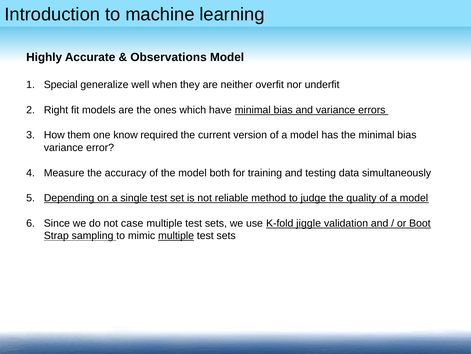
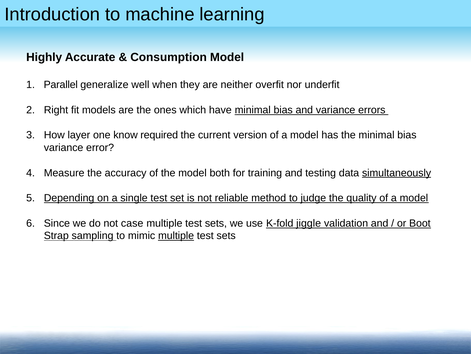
Observations: Observations -> Consumption (169, 57)
Special: Special -> Parallel (61, 85)
them: them -> layer (79, 135)
simultaneously underline: none -> present (397, 173)
